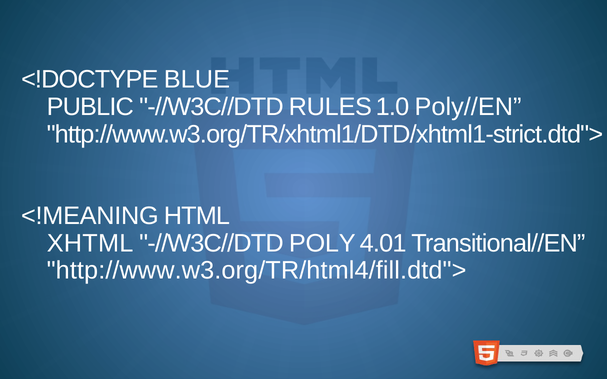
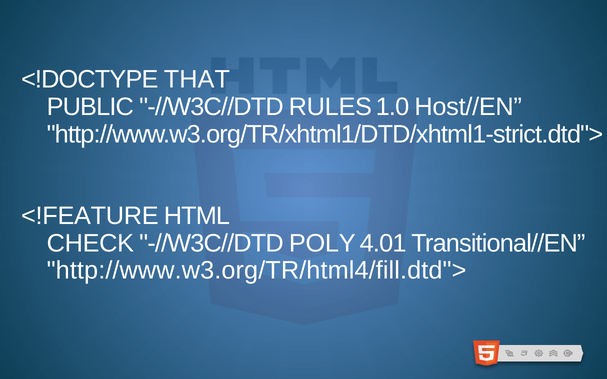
BLUE: BLUE -> THAT (197, 80)
Poly//EN: Poly//EN -> Host//EN (468, 107)
<!MEANING: <!MEANING -> <!FEATURE (90, 216)
XHTML: XHTML -> CHECK (90, 244)
